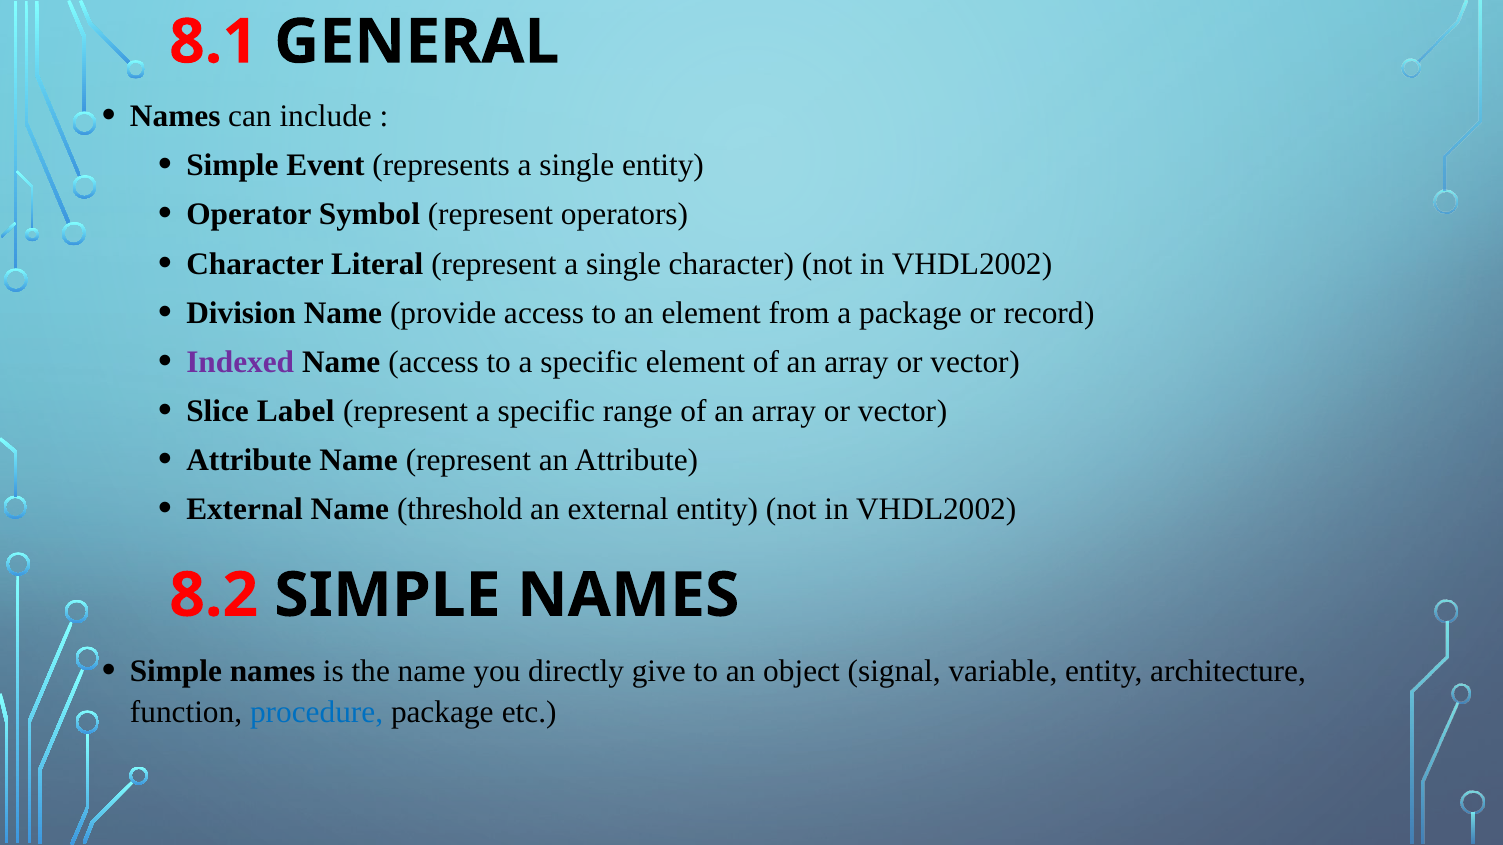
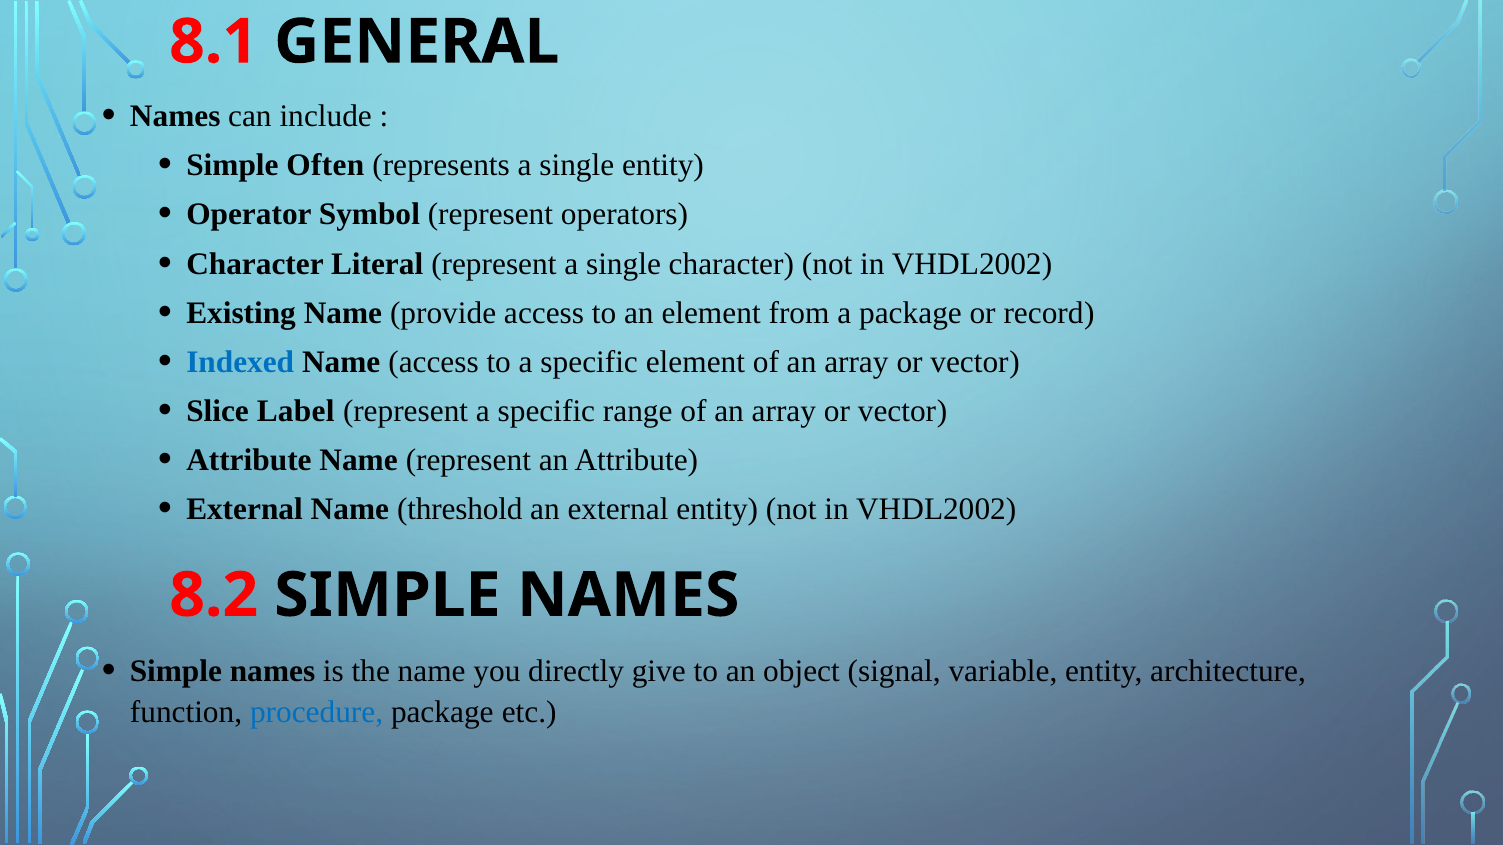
Event: Event -> Often (325, 166)
Division: Division -> Existing (241, 313)
Indexed colour: purple -> blue (240, 362)
